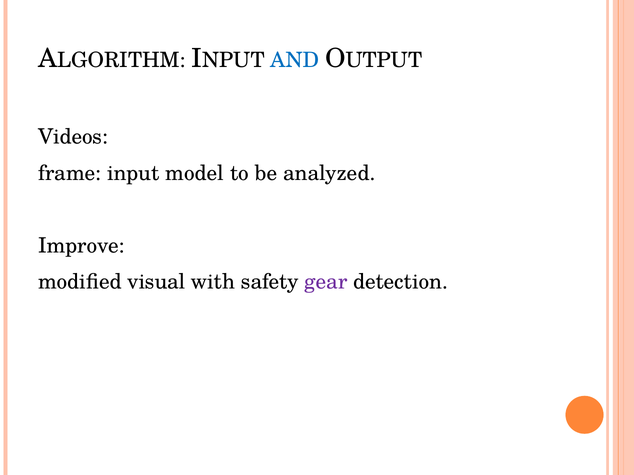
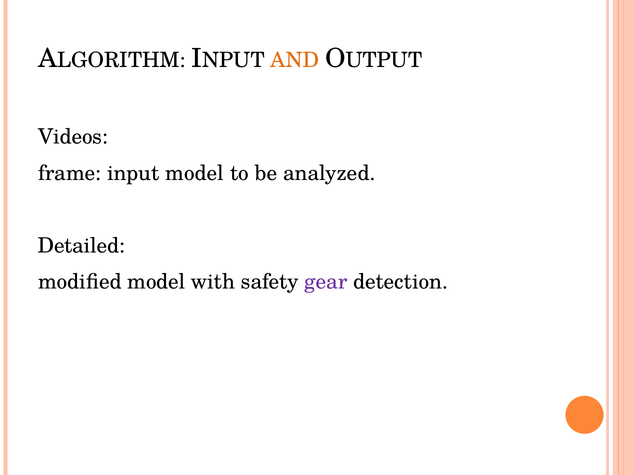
AND colour: blue -> orange (295, 60)
Improve: Improve -> Detailed (81, 246)
modified visual: visual -> model (156, 282)
